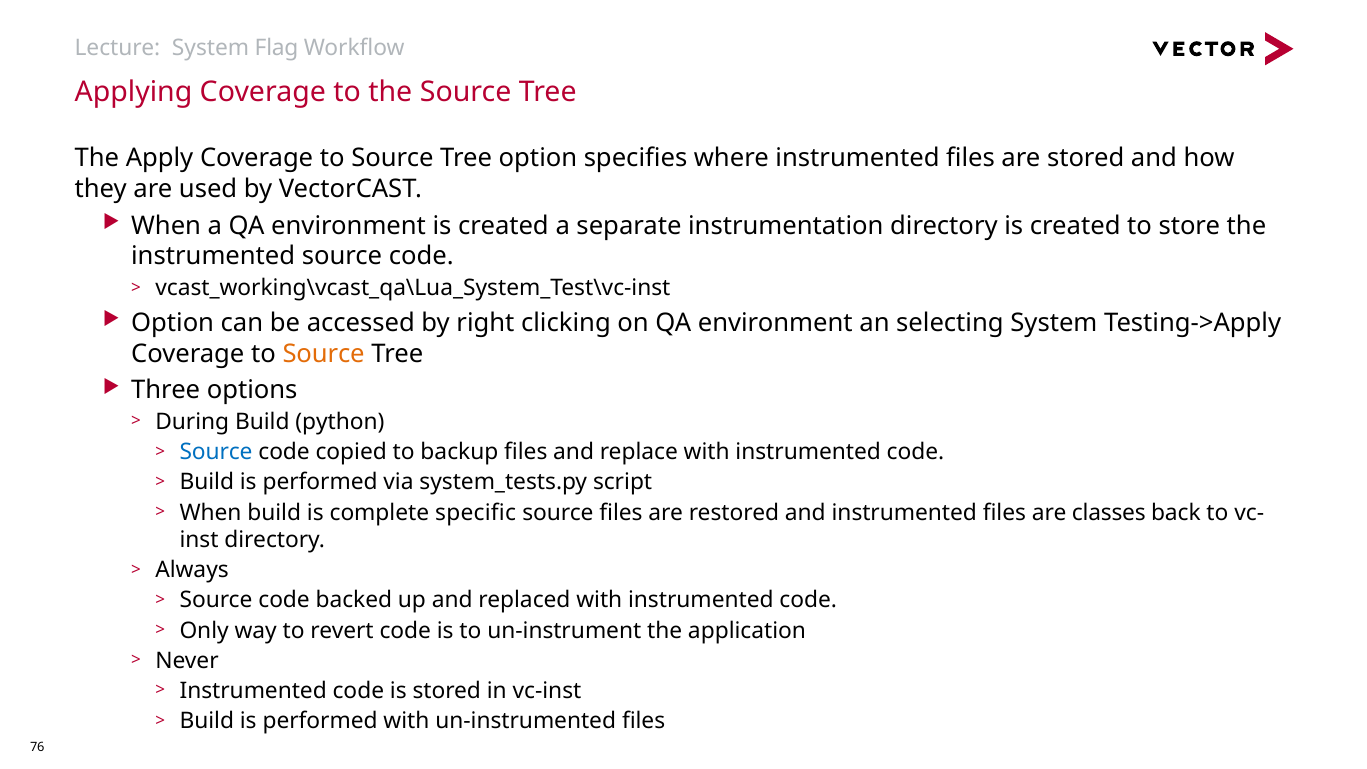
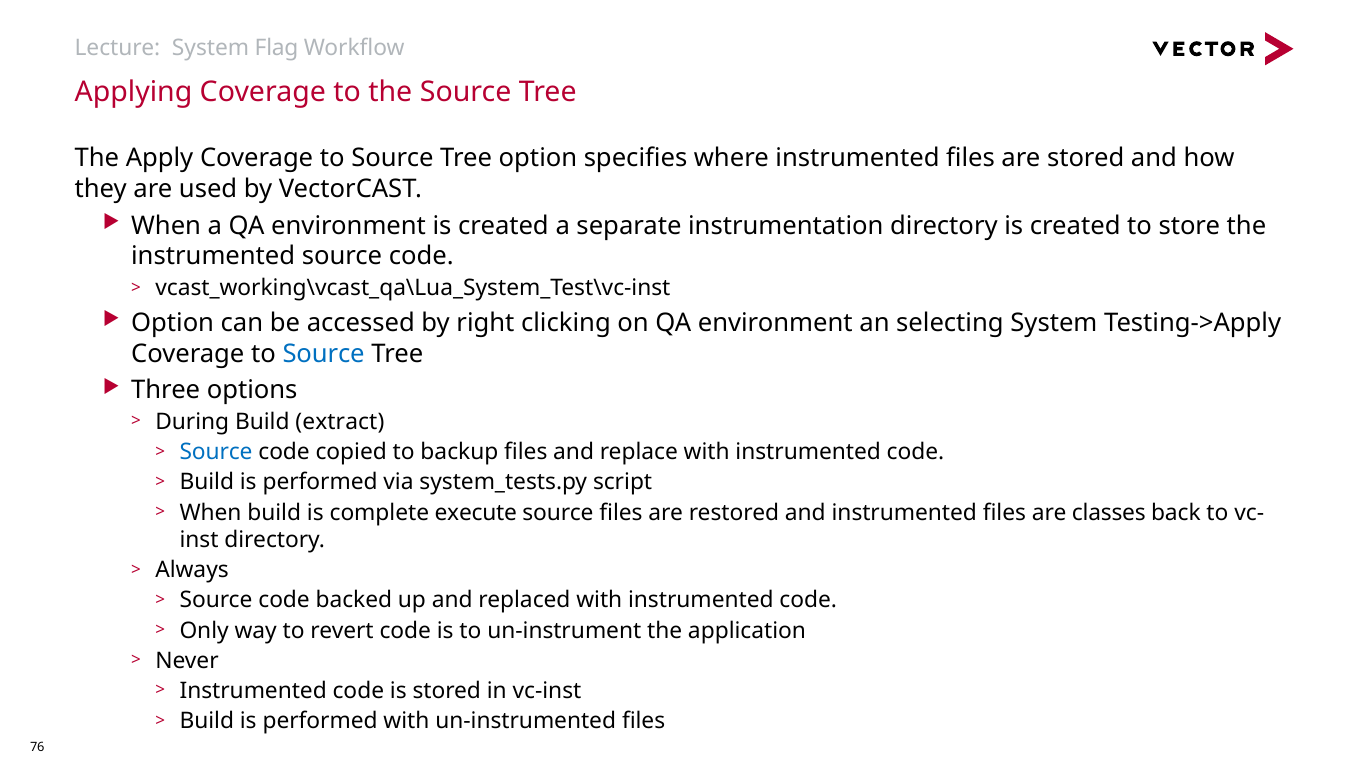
Source colour: orange -> blue (324, 354)
python: python -> extract (340, 422)
specific: specific -> execute (476, 513)
